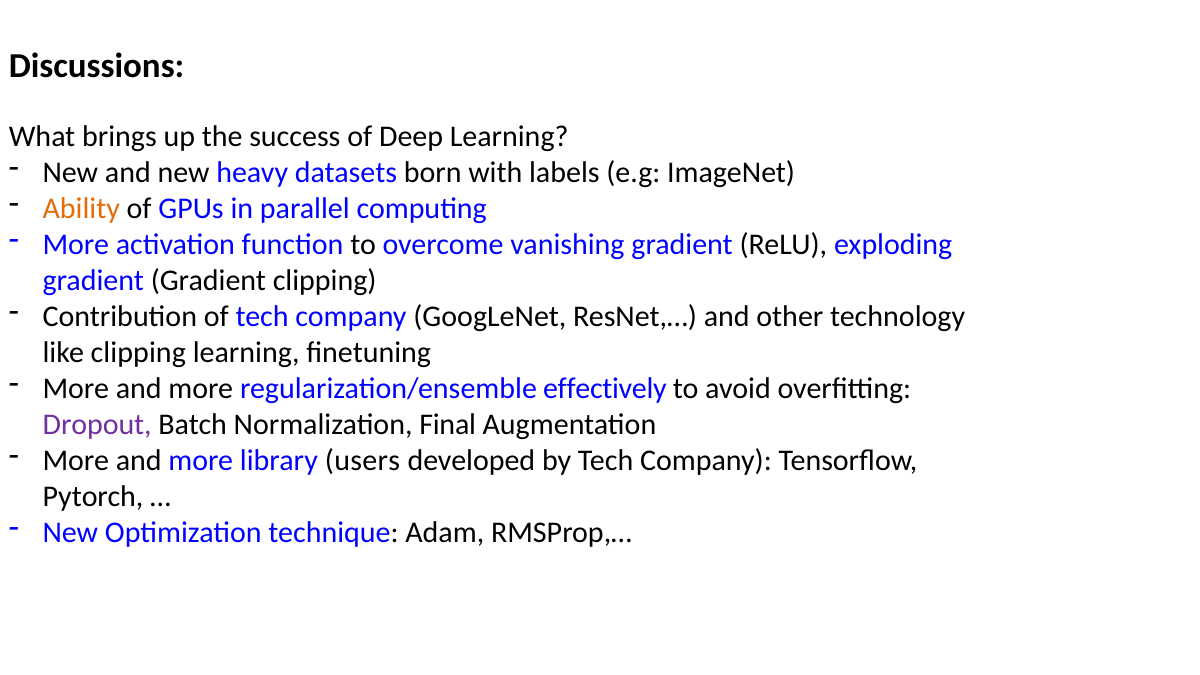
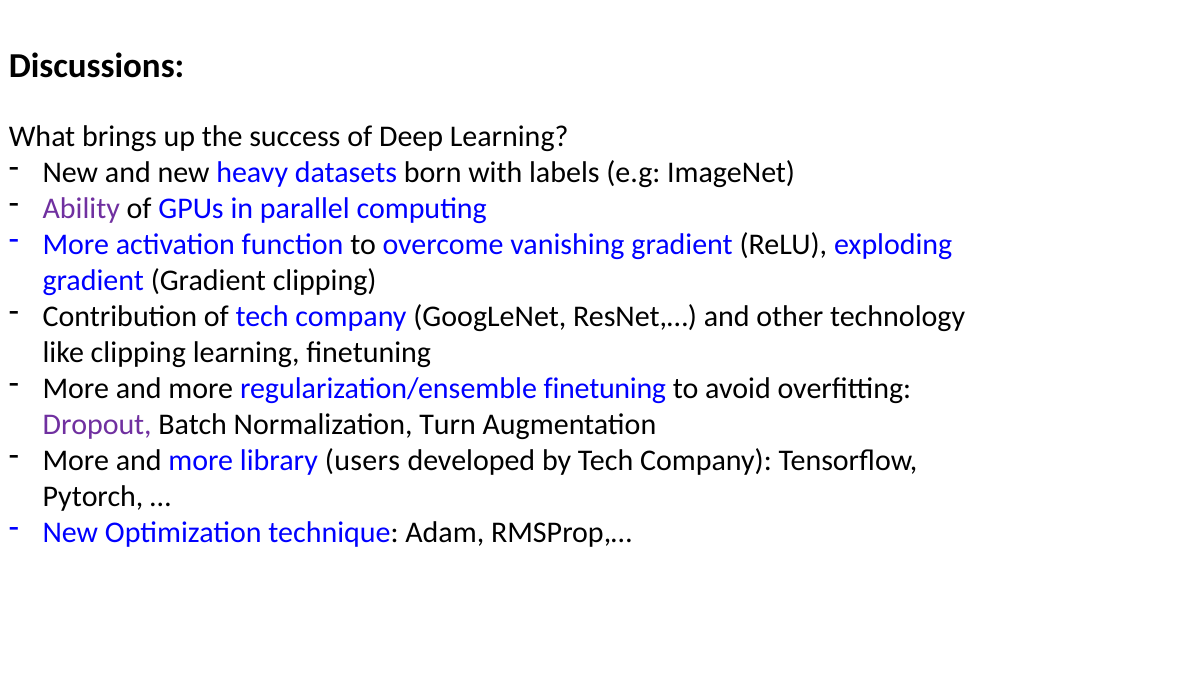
Ability colour: orange -> purple (81, 208)
regularization/ensemble effectively: effectively -> finetuning (605, 388)
Final: Final -> Turn (448, 424)
